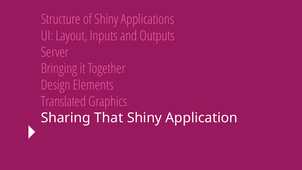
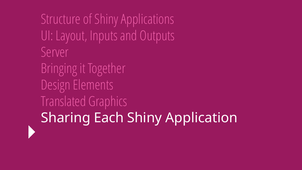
That: That -> Each (109, 118)
